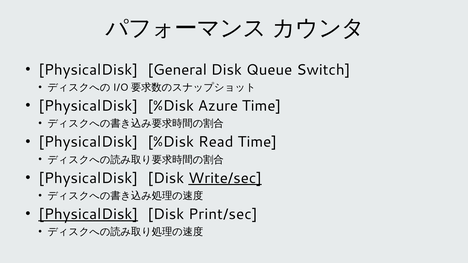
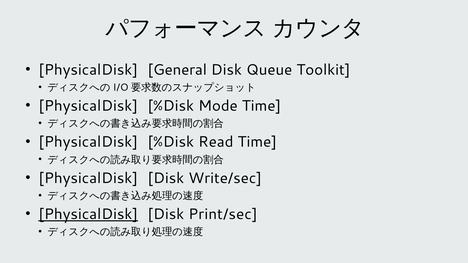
Switch: Switch -> Toolkit (323, 70)
Azure: Azure -> Mode (218, 106)
Write/sec underline: present -> none (225, 178)
